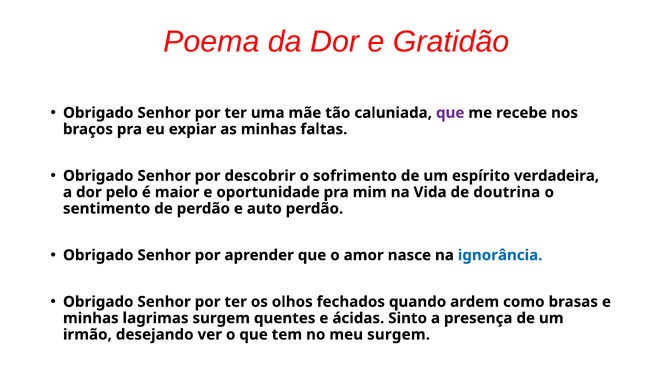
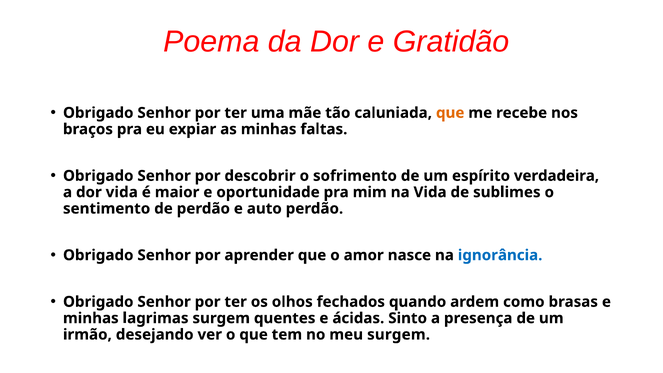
que colour: purple -> orange (450, 113)
dor pelo: pelo -> vida (122, 192)
doutrina: doutrina -> sublimes (507, 192)
